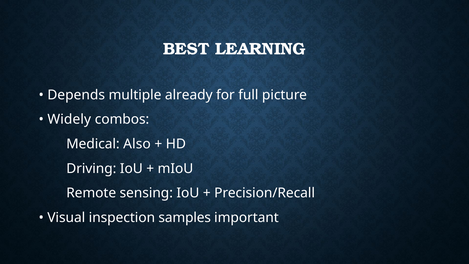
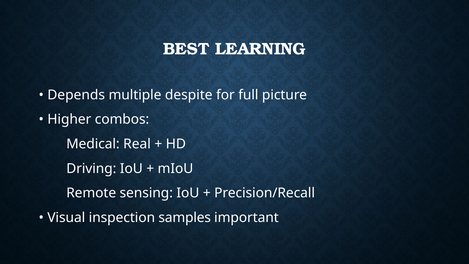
already: already -> despite (189, 95)
Widely: Widely -> Higher (69, 119)
Also: Also -> Real (137, 144)
